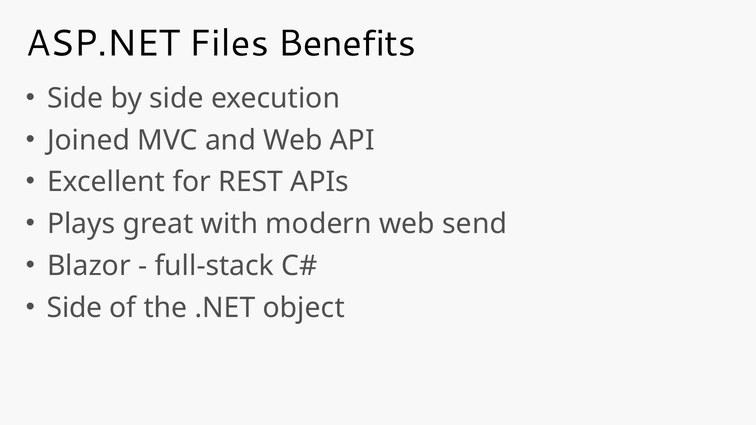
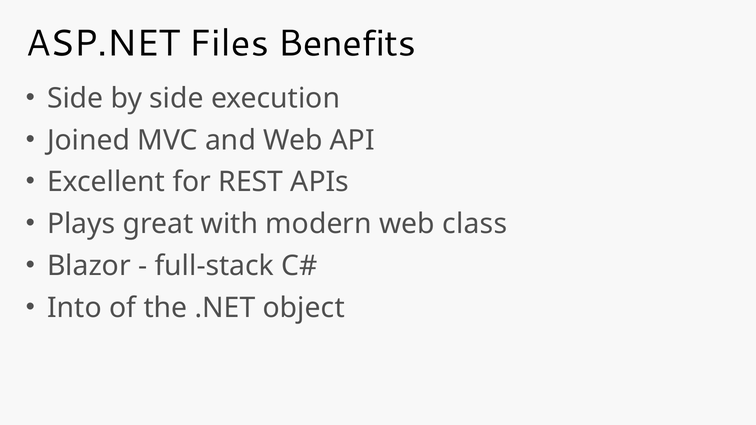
send: send -> class (475, 224)
Side: Side -> Into (74, 308)
